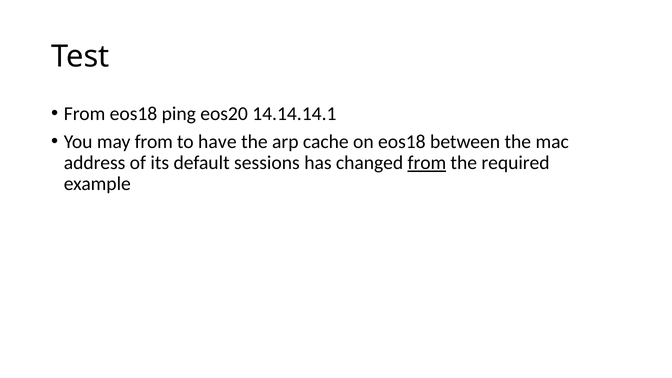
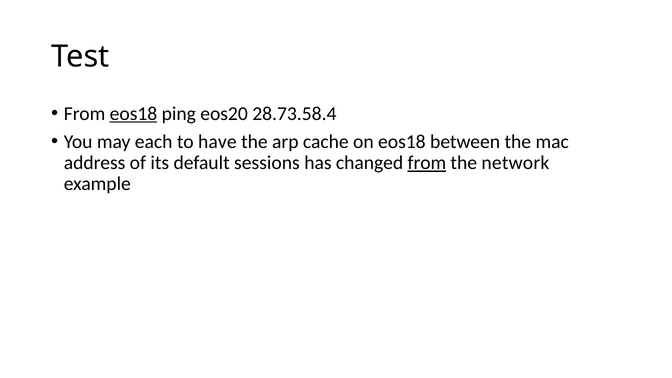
eos18 underline: none -> present (133, 114)
14.14.14.1: 14.14.14.1 -> 28.73.58.4 (294, 114)
may from: from -> each (154, 142)
required: required -> network (515, 163)
